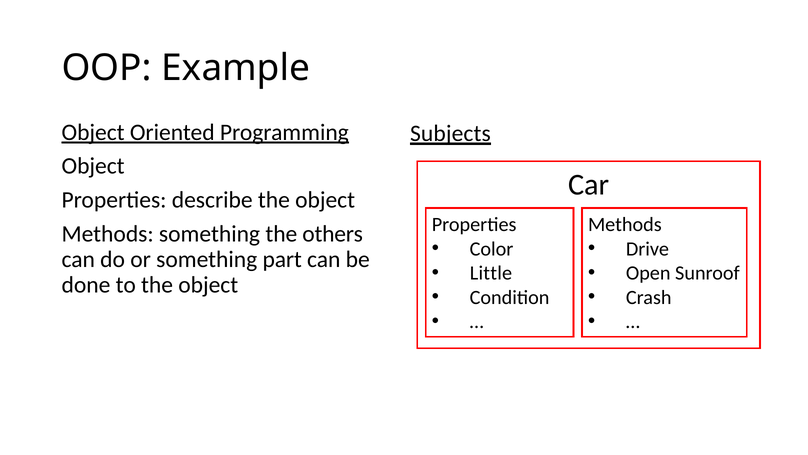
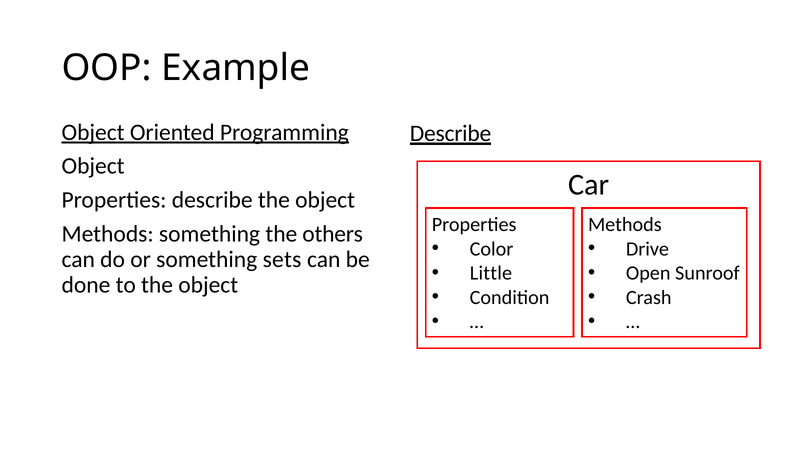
Subjects: Subjects -> Describe (451, 133)
part: part -> sets (282, 259)
